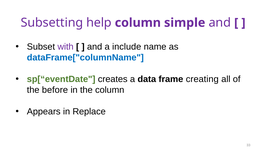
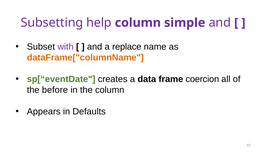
include: include -> replace (127, 47)
dataFrame["columnName colour: blue -> orange (85, 58)
creating: creating -> coercion (202, 79)
Replace: Replace -> Defaults (89, 112)
